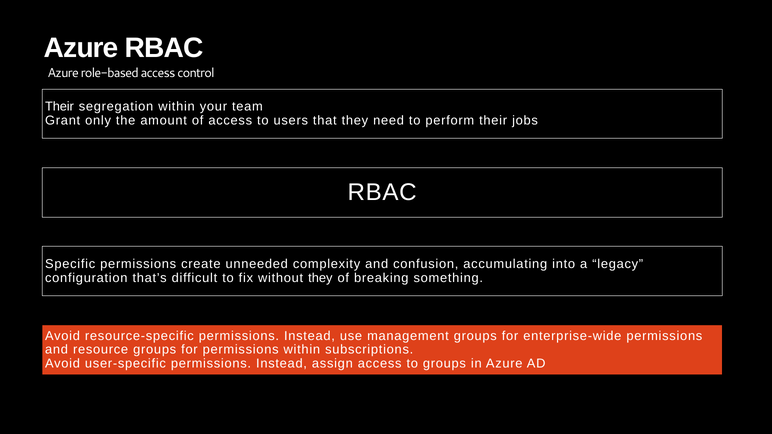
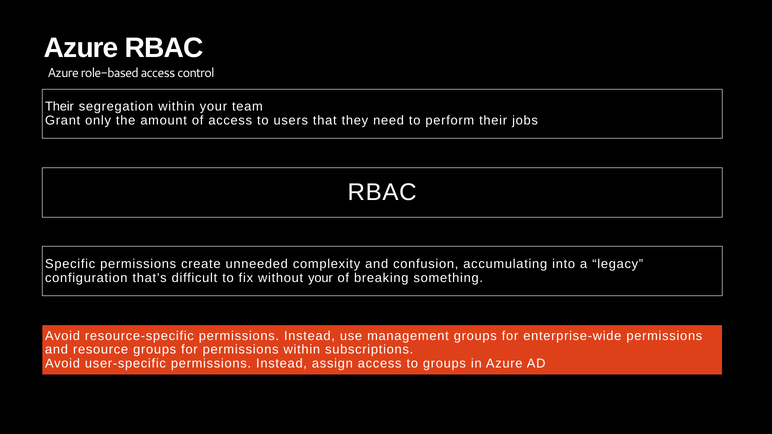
without they: they -> your (320, 278)
